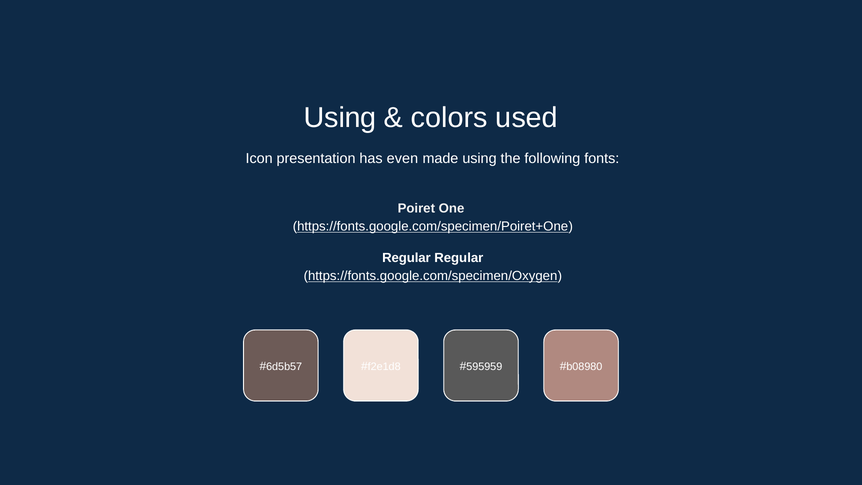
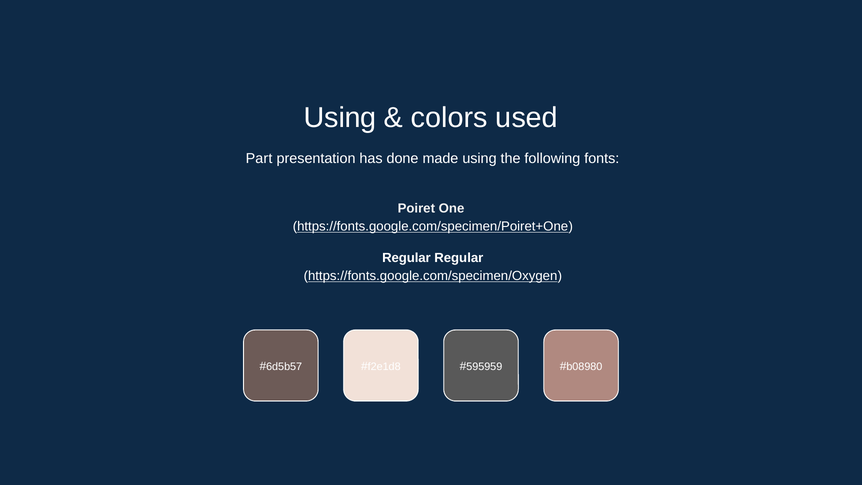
Icon: Icon -> Part (259, 158)
even: even -> done (402, 158)
